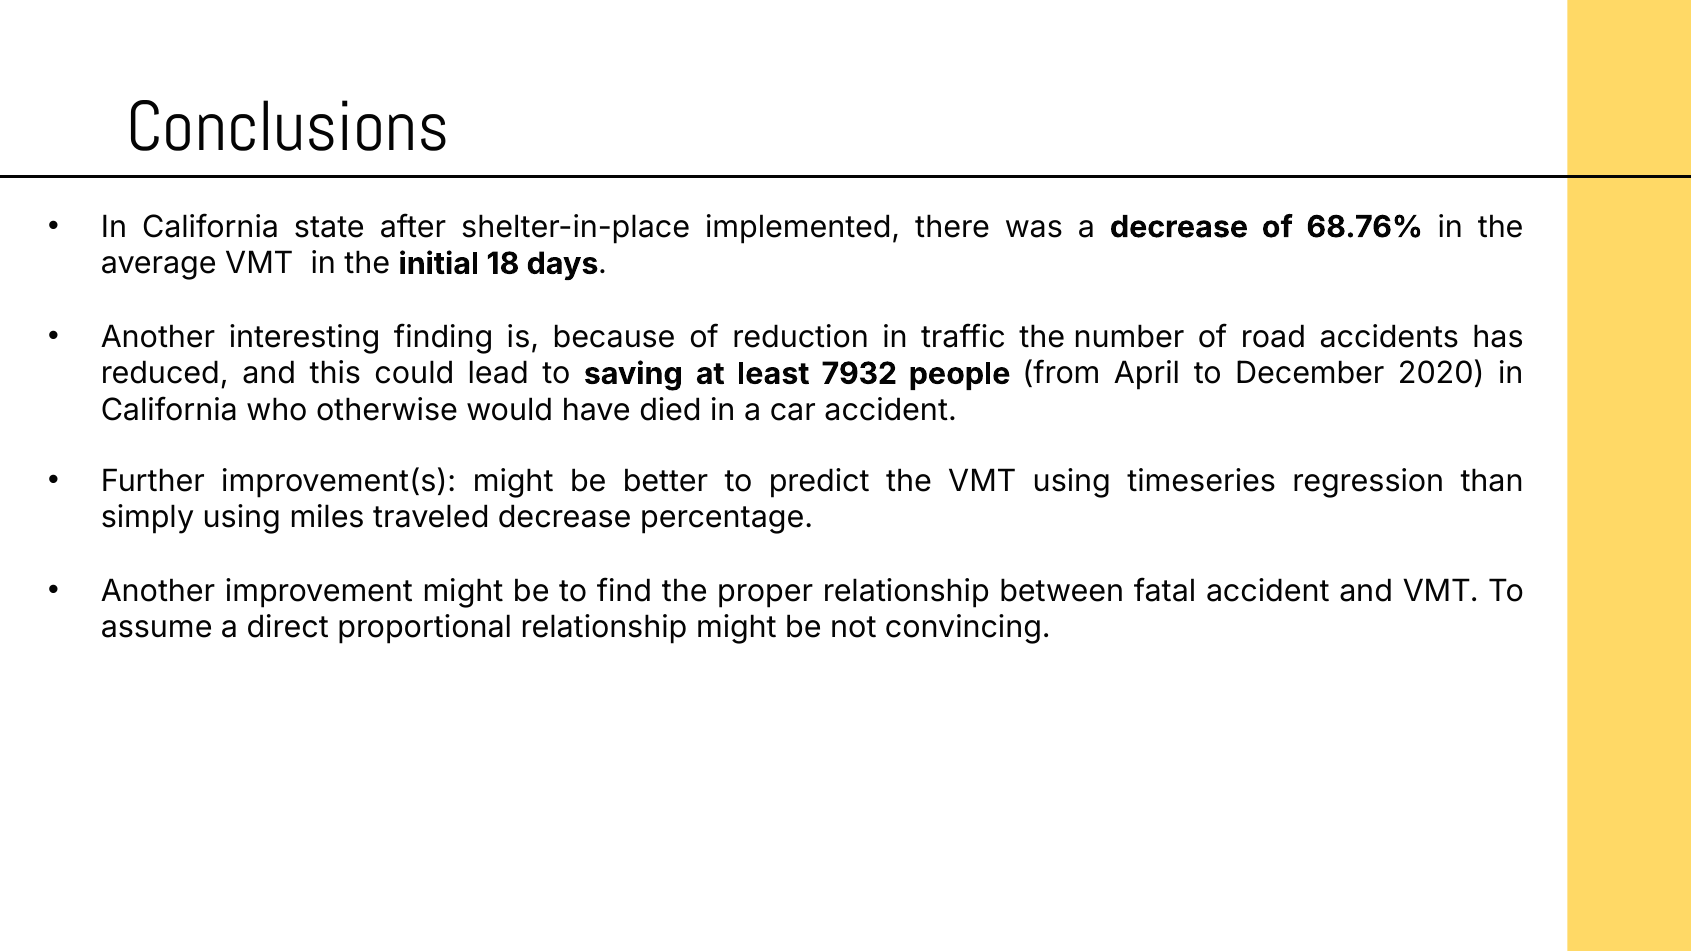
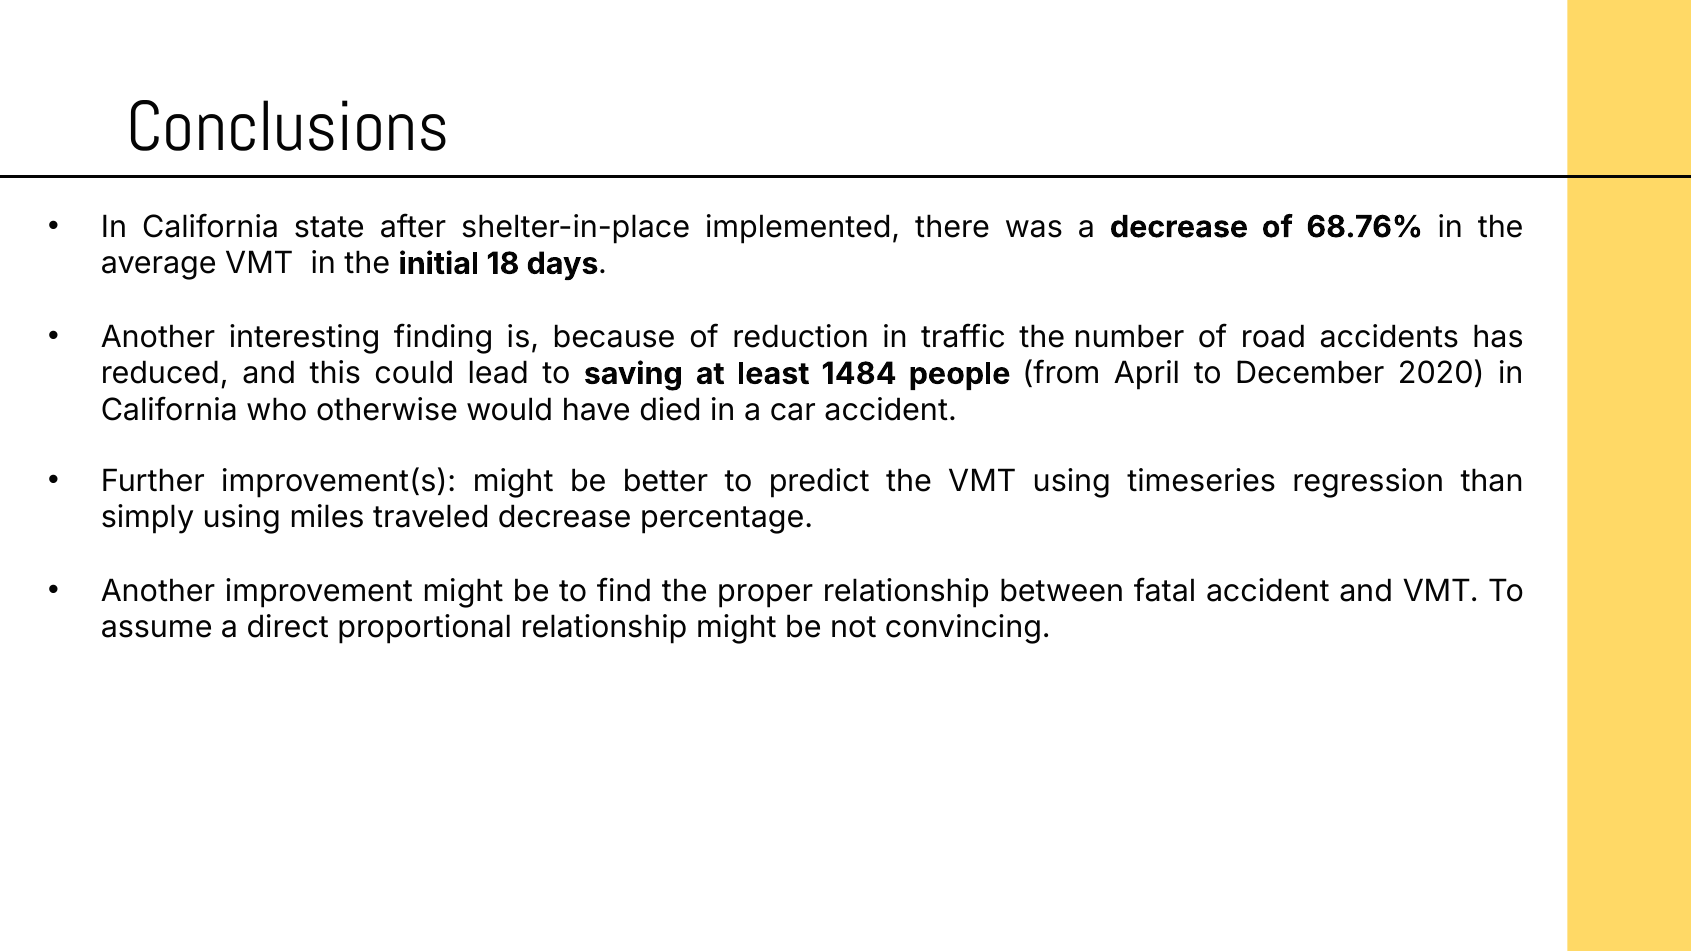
7932: 7932 -> 1484 (859, 374)
